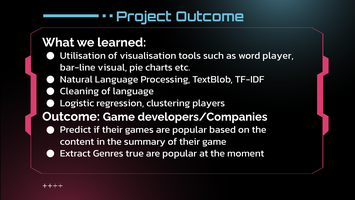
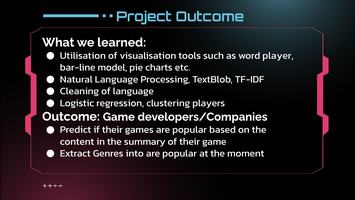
visual: visual -> model (112, 67)
true: true -> into (135, 153)
